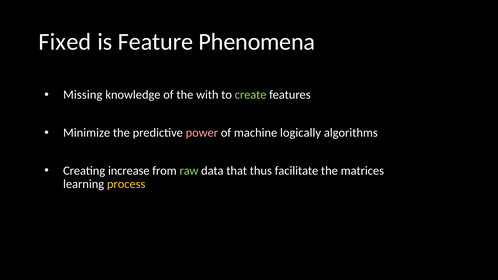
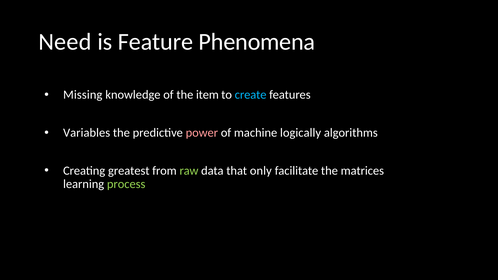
Fixed: Fixed -> Need (65, 42)
with: with -> item (207, 95)
create colour: light green -> light blue (251, 95)
Minimize: Minimize -> Variables (87, 133)
increase: increase -> greatest (129, 171)
thus: thus -> only (261, 171)
process colour: yellow -> light green (126, 184)
